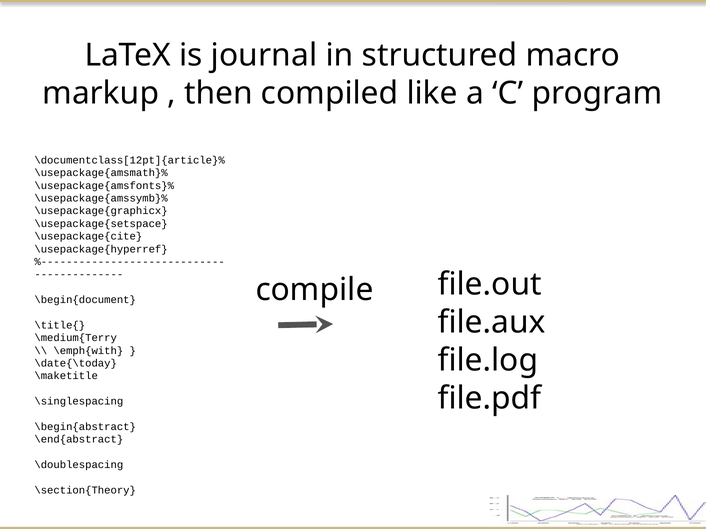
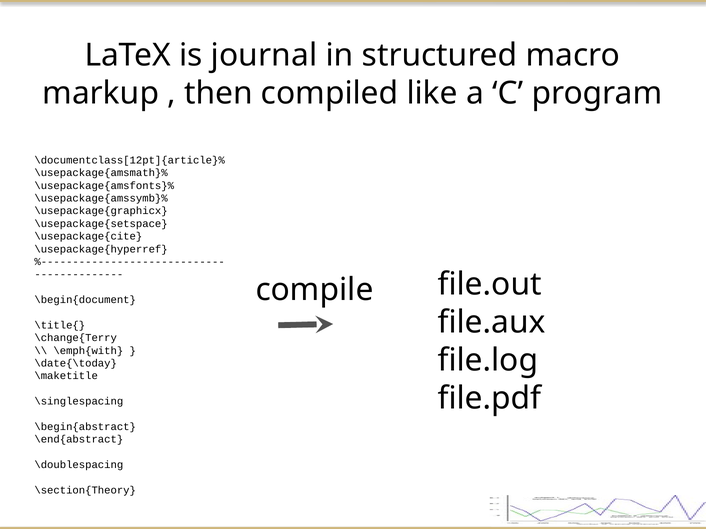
\medium{Terry: \medium{Terry -> \change{Terry (76, 338)
